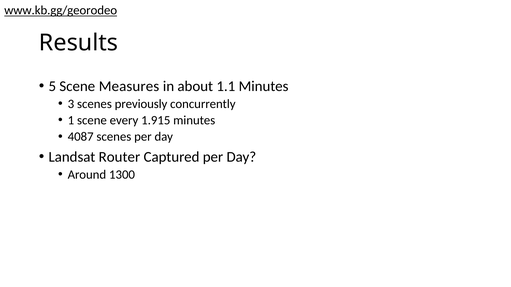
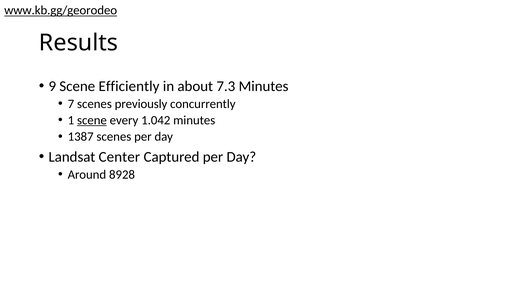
5: 5 -> 9 (52, 86)
Measures: Measures -> Efficiently (129, 86)
1.1: 1.1 -> 7.3 (226, 86)
3: 3 -> 7 (71, 104)
scene underline: none -> present (92, 120)
1.915: 1.915 -> 1.042 (156, 120)
4087: 4087 -> 1387 (81, 137)
Router: Router -> Center (119, 157)
1300: 1300 -> 8928 (122, 175)
